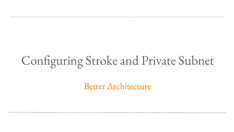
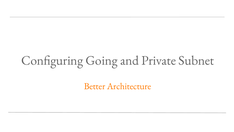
Stroke: Stroke -> Going (102, 60)
